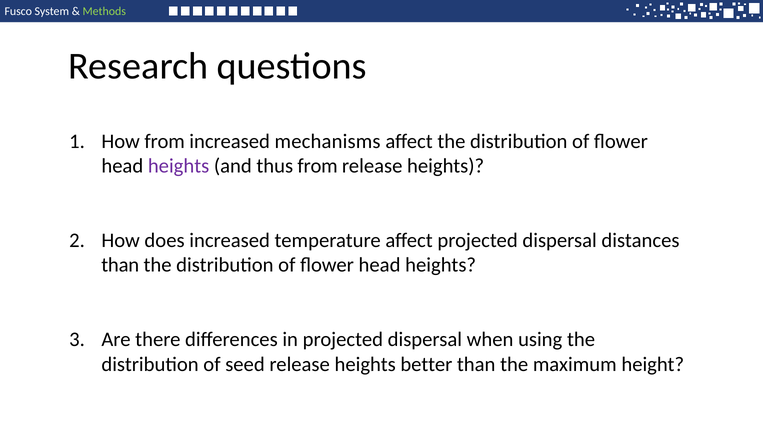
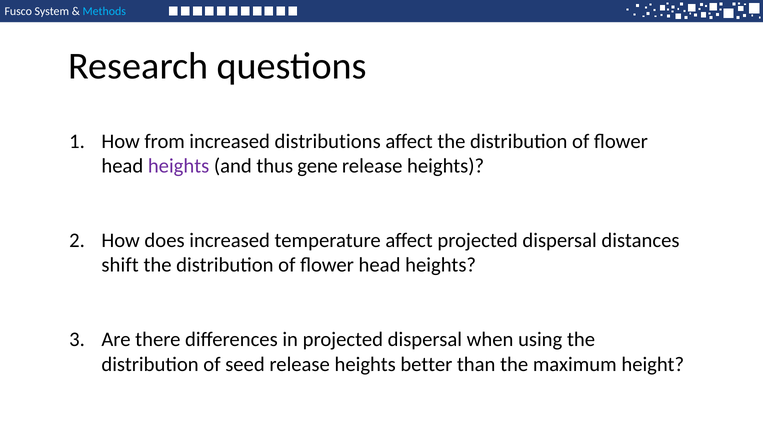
Methods colour: light green -> light blue (104, 11)
mechanisms: mechanisms -> distributions (328, 141)
thus from: from -> gene (318, 166)
than: than -> shift (120, 265)
